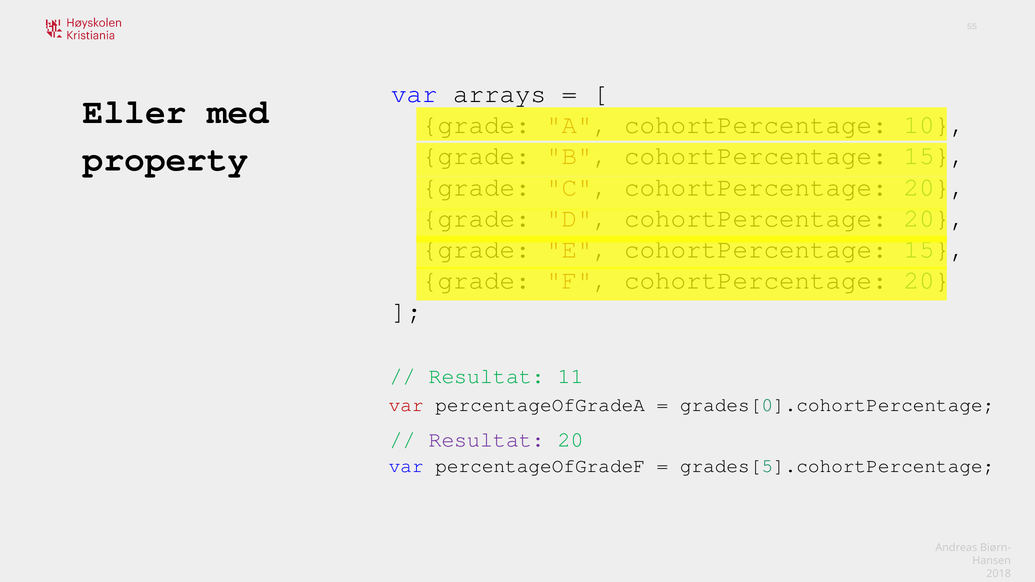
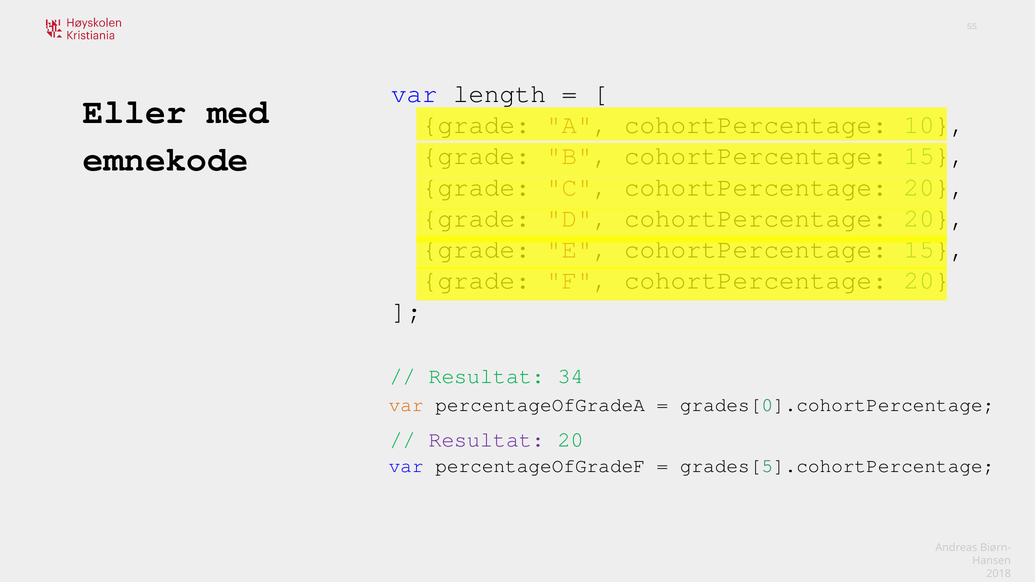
arrays: arrays -> length (500, 94)
property: property -> emnekode (166, 160)
11: 11 -> 34 (571, 376)
var colour: red -> orange (406, 405)
